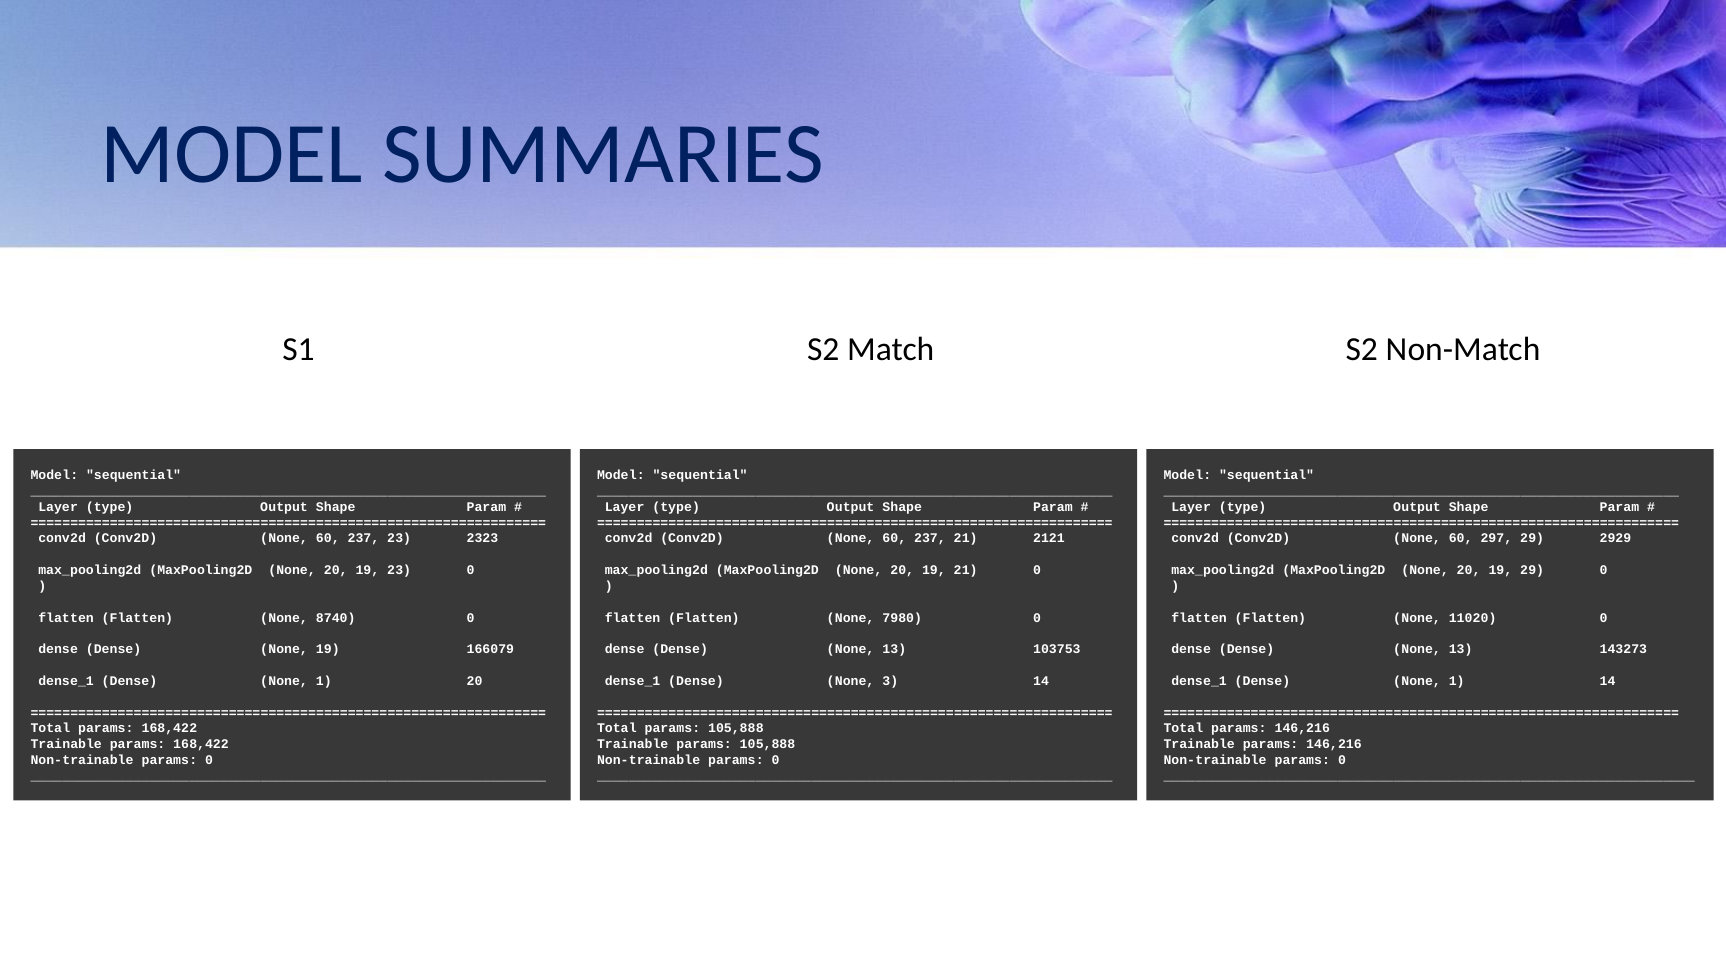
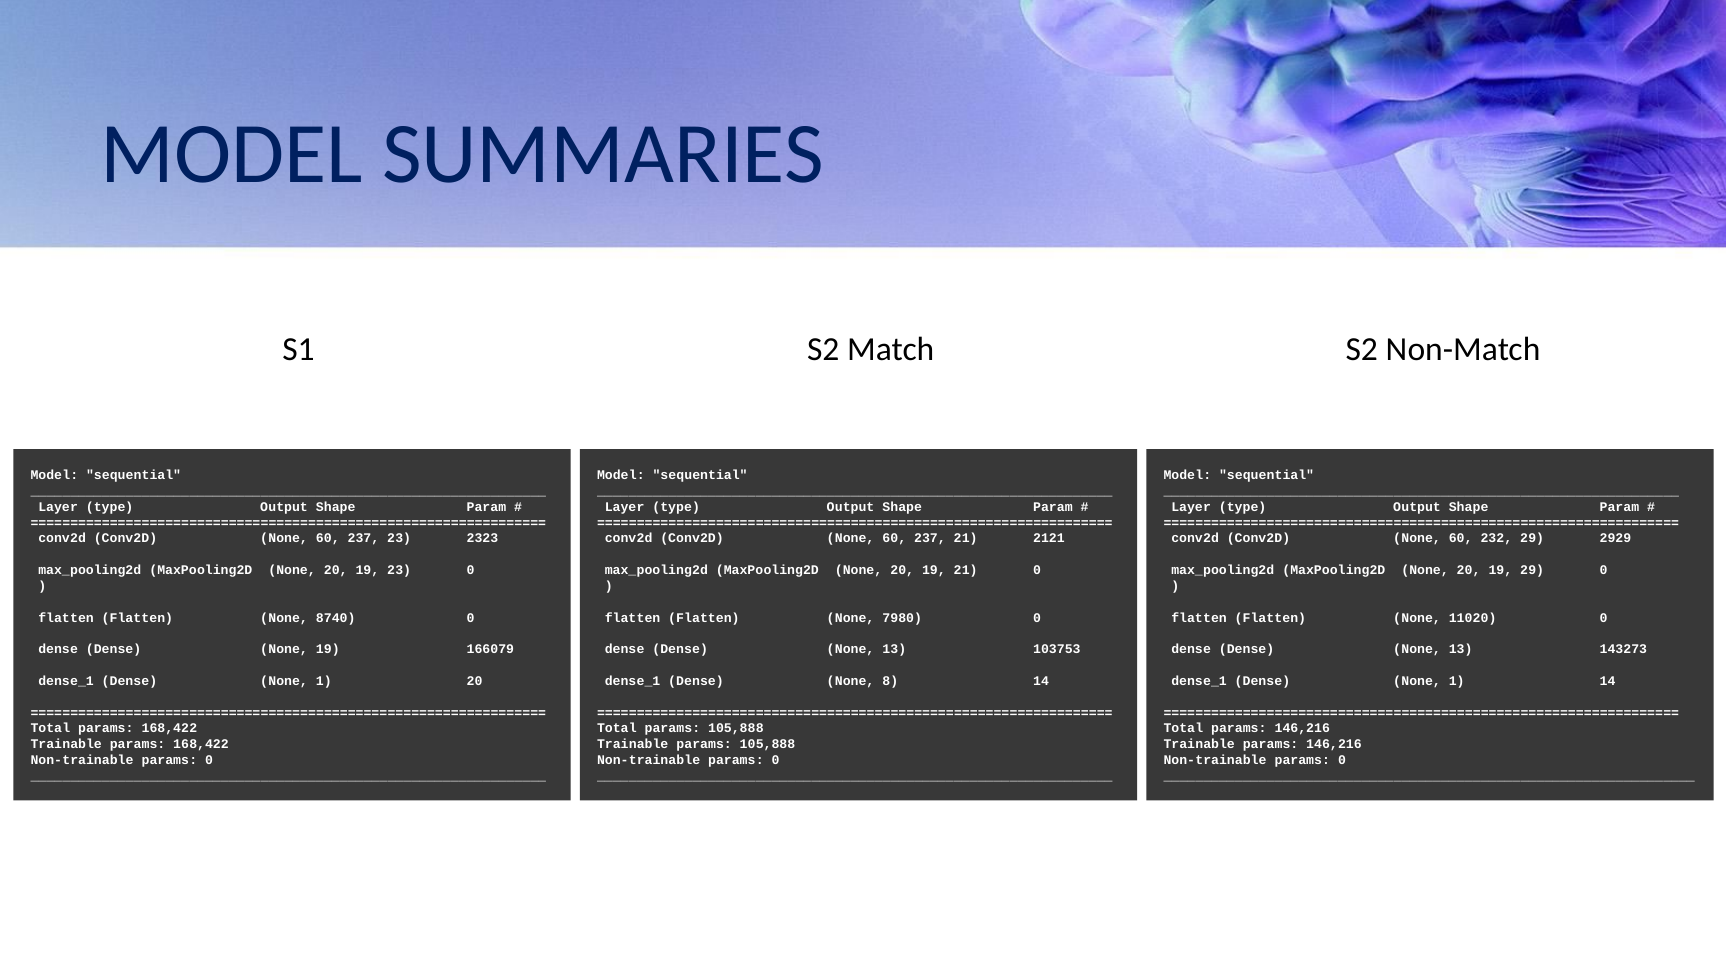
297: 297 -> 232 (1496, 539)
3: 3 -> 8 (890, 681)
